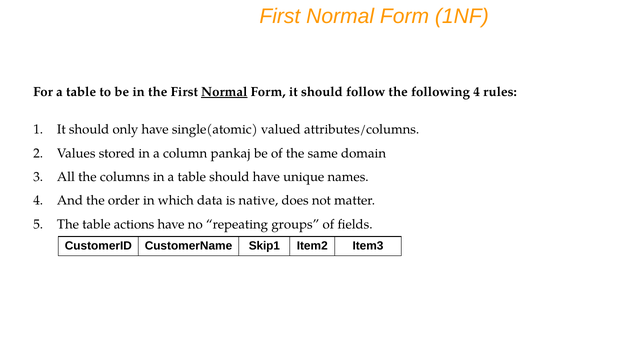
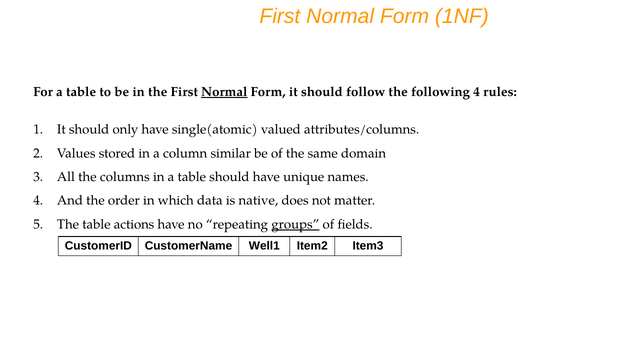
pankaj: pankaj -> similar (231, 153)
groups underline: none -> present (295, 225)
Skip1: Skip1 -> Well1 (264, 246)
